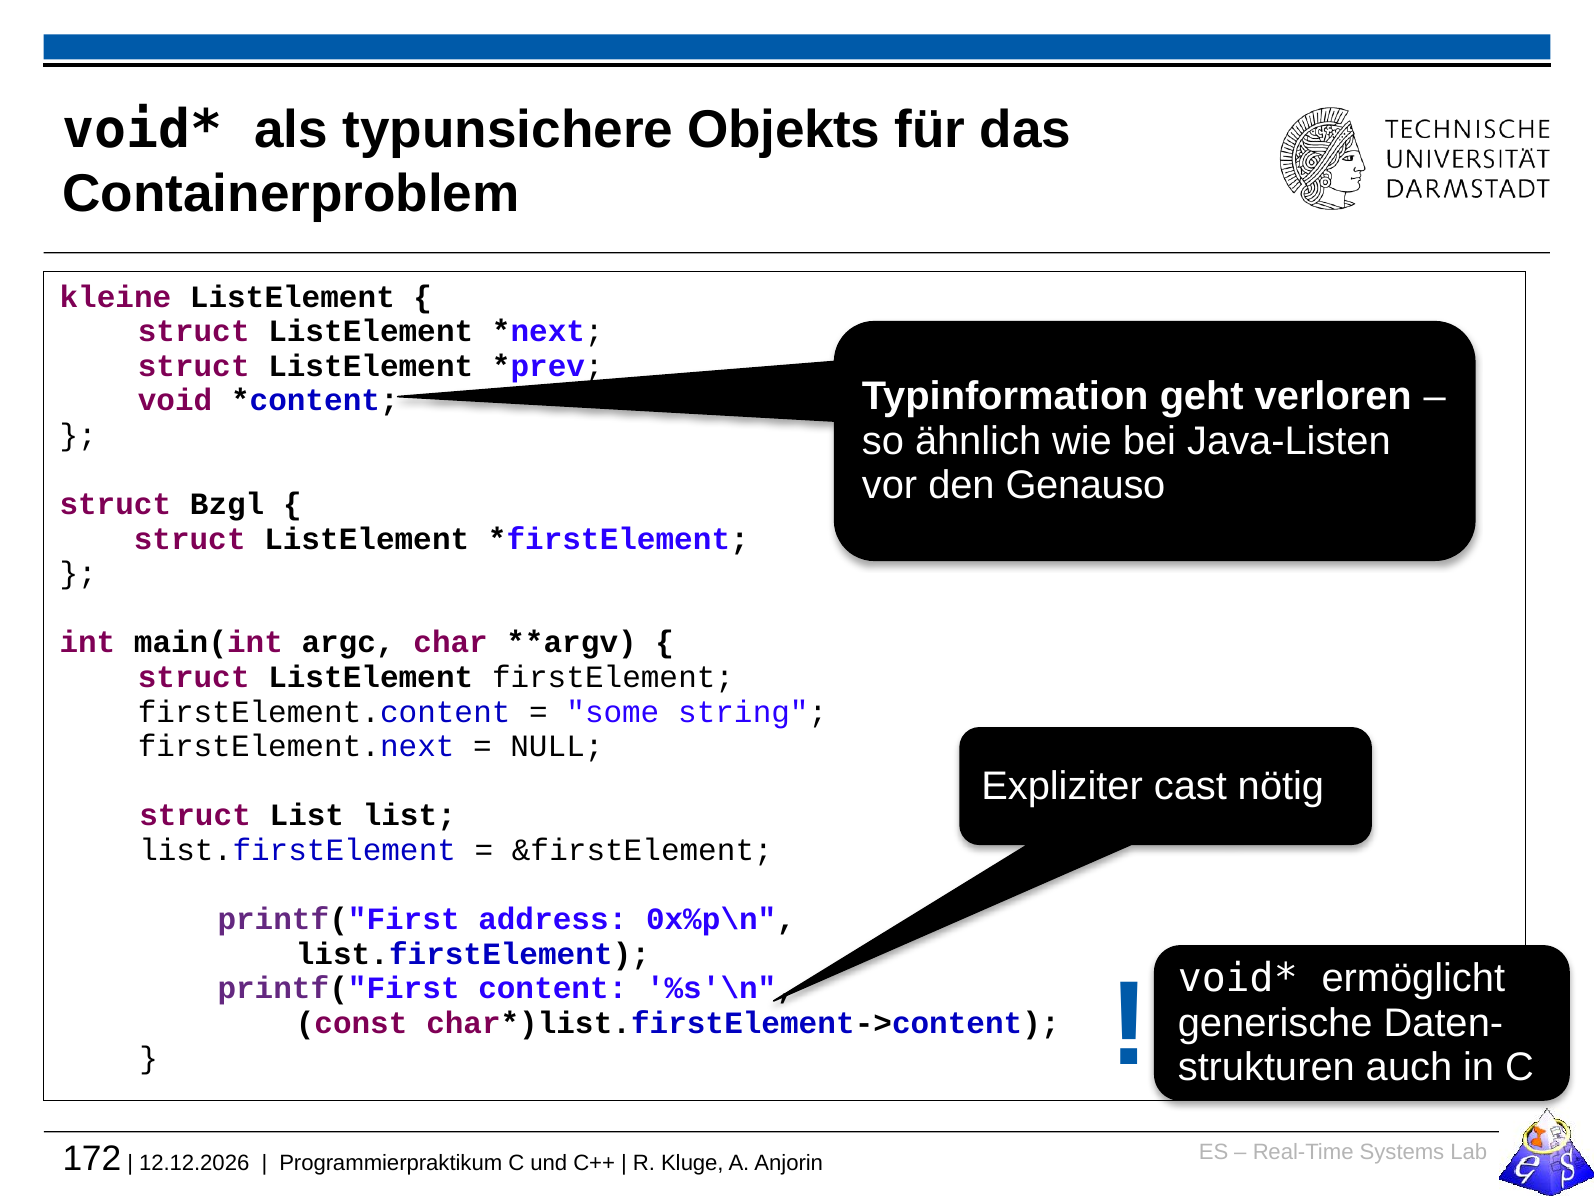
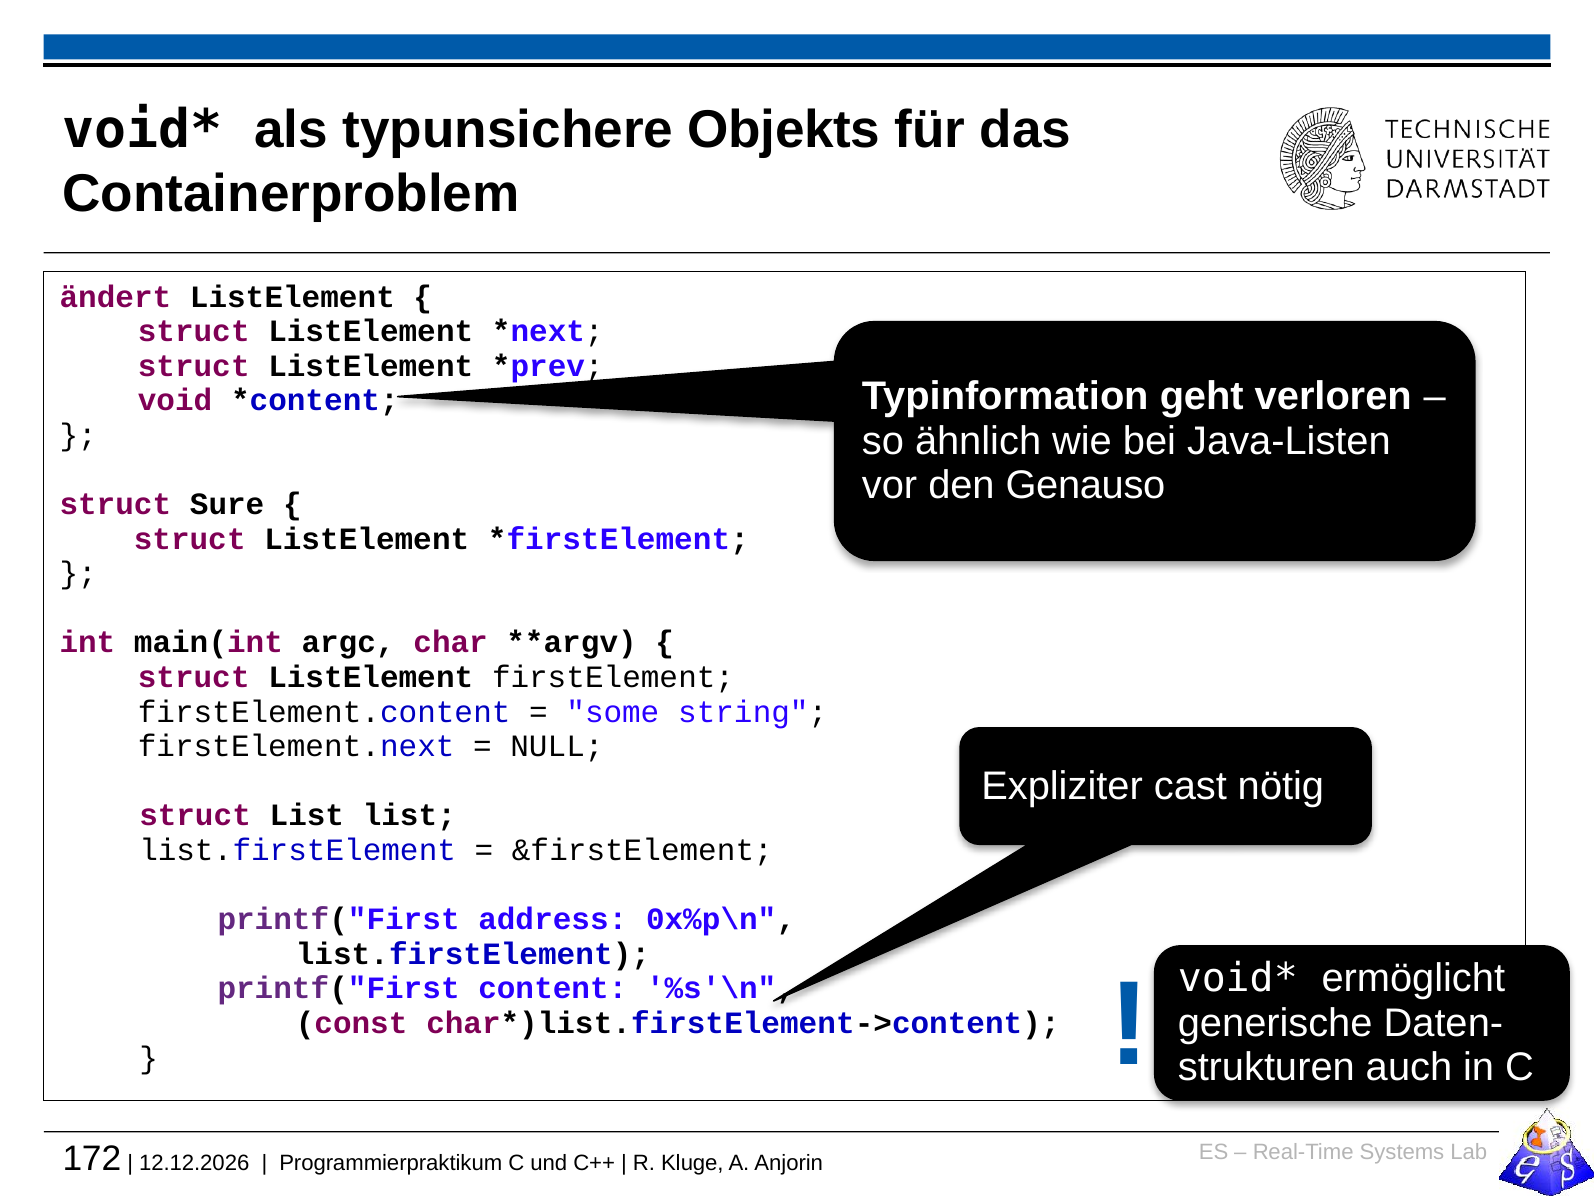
kleine: kleine -> ändert (115, 297)
Bzgl: Bzgl -> Sure (227, 504)
